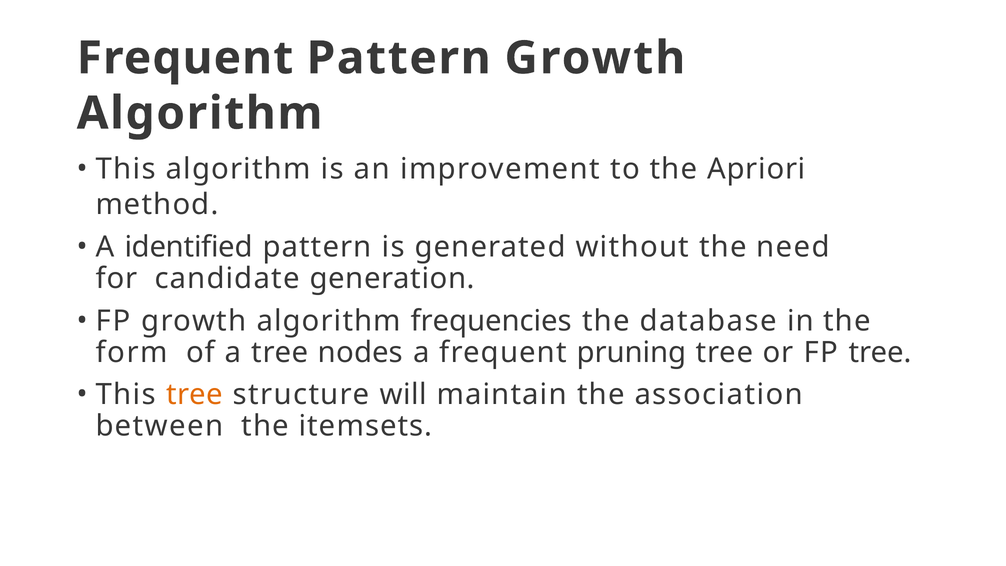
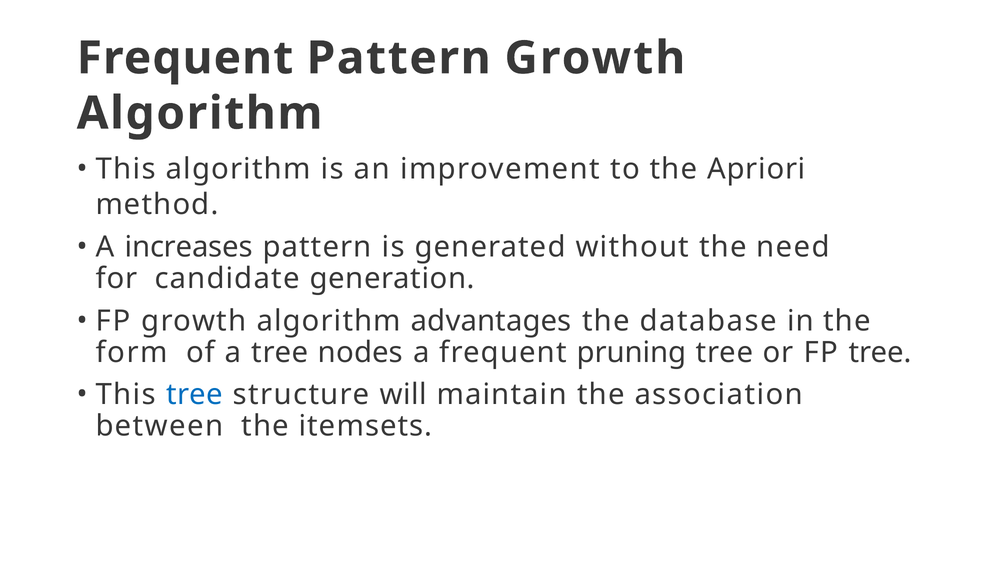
identified: identified -> increases (189, 247)
frequencies: frequencies -> advantages (491, 321)
tree colour: orange -> blue (194, 395)
